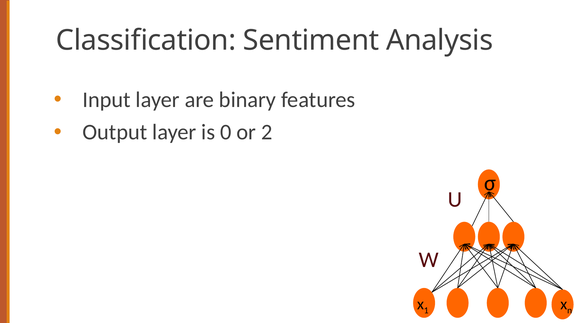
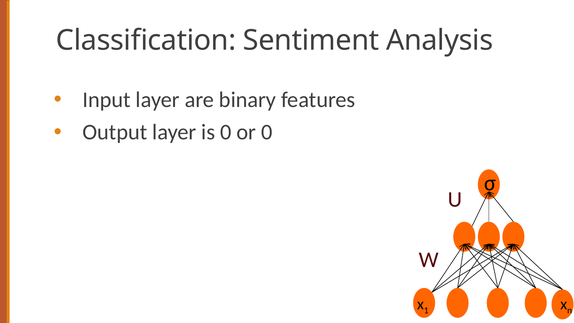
or 2: 2 -> 0 (267, 132)
